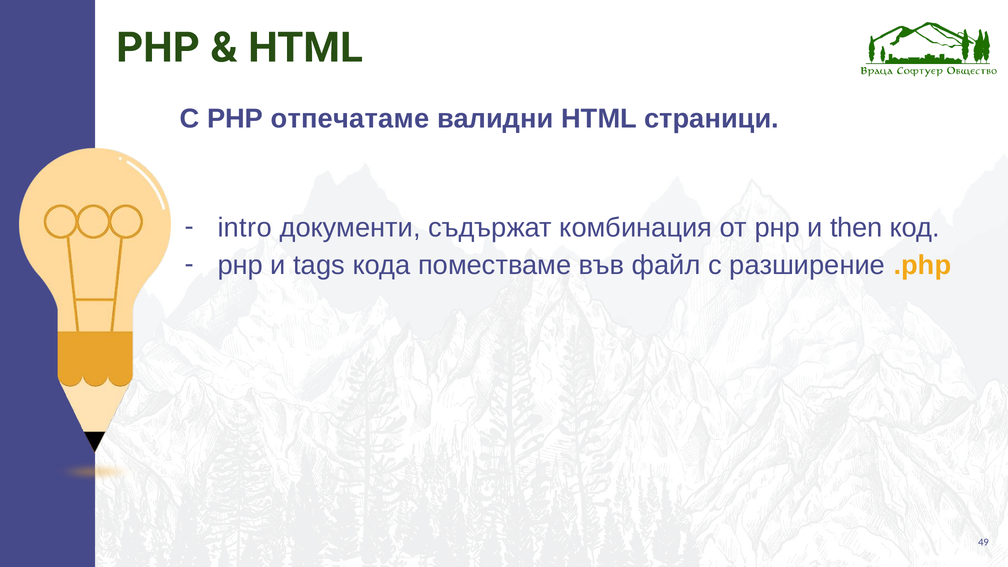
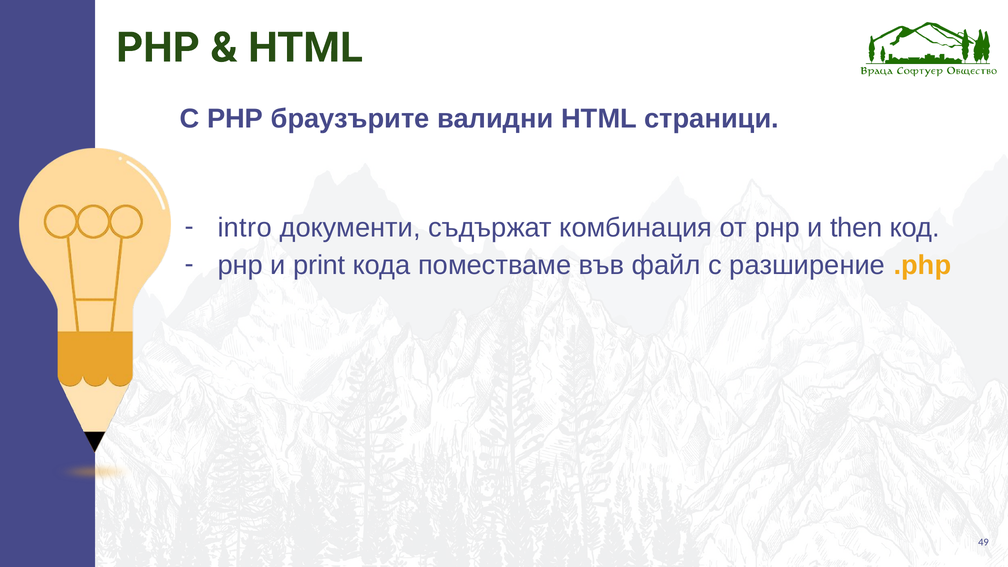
отпечатаме: отпечатаме -> браузърите (350, 119)
tags: tags -> print (319, 265)
